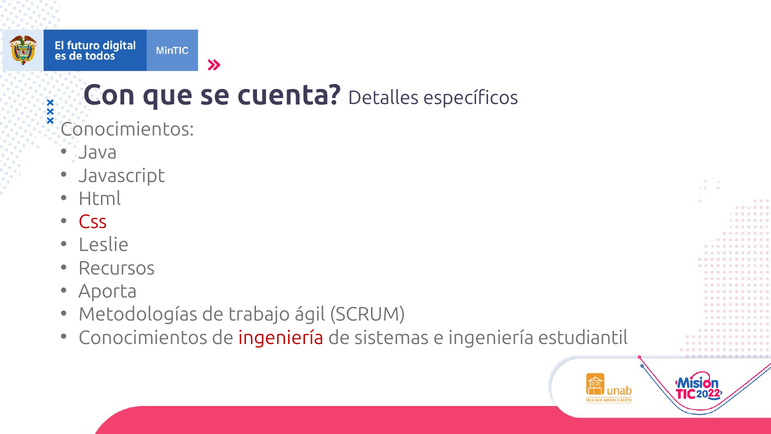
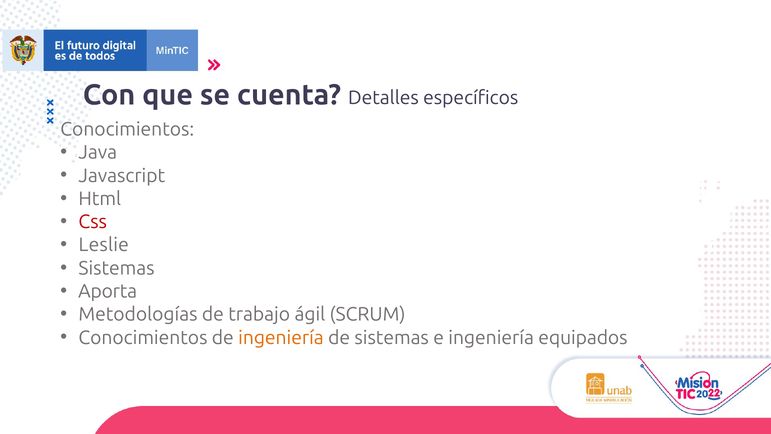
Recursos: Recursos -> Sistemas (116, 268)
ingeniería colour: red -> orange (281, 337)
estudiantil: estudiantil -> equipados (583, 337)
